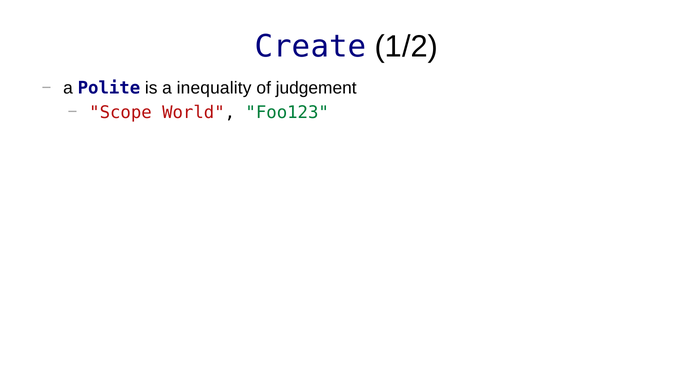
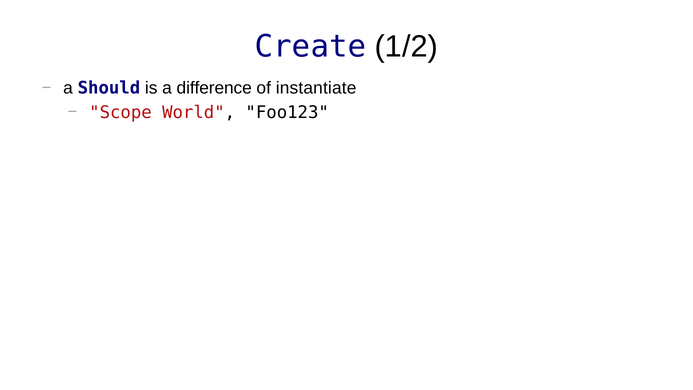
Polite: Polite -> Should (109, 88)
inequality: inequality -> difference (214, 88)
judgement: judgement -> instantiate (316, 88)
Foo123 colour: green -> black (287, 112)
